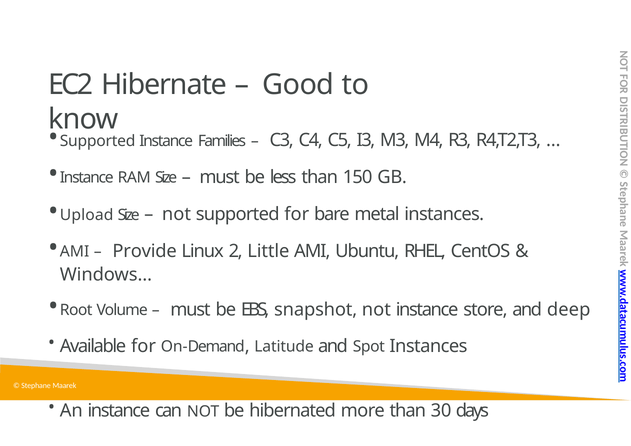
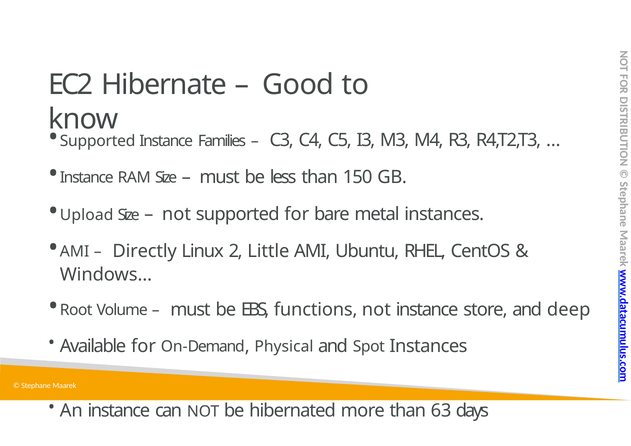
Provide: Provide -> Directly (145, 251)
snapshot: snapshot -> functions (316, 310)
Latitude: Latitude -> Physical (284, 347)
30: 30 -> 63 (441, 411)
